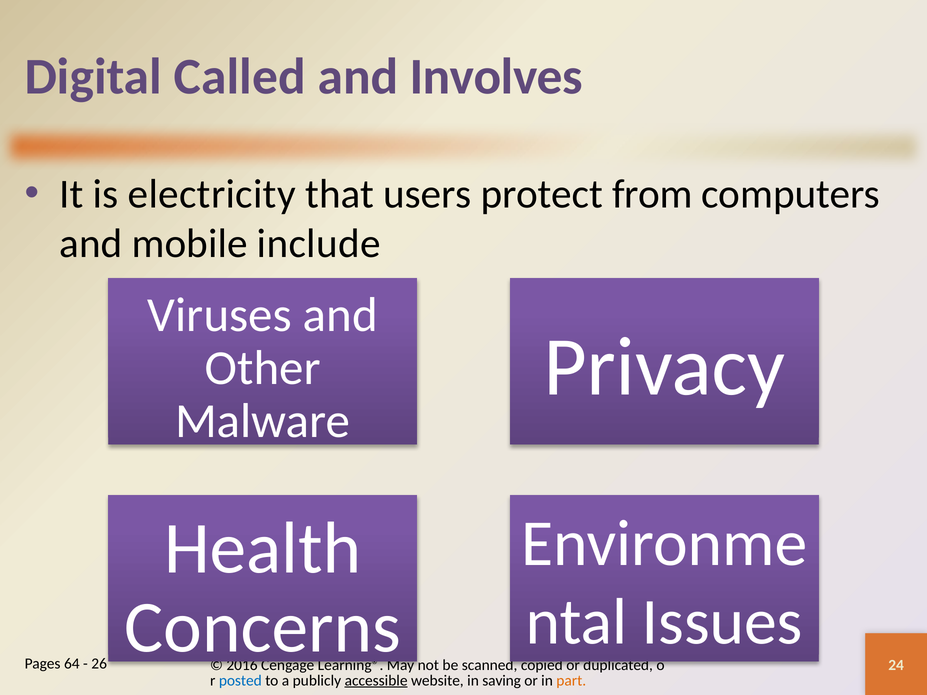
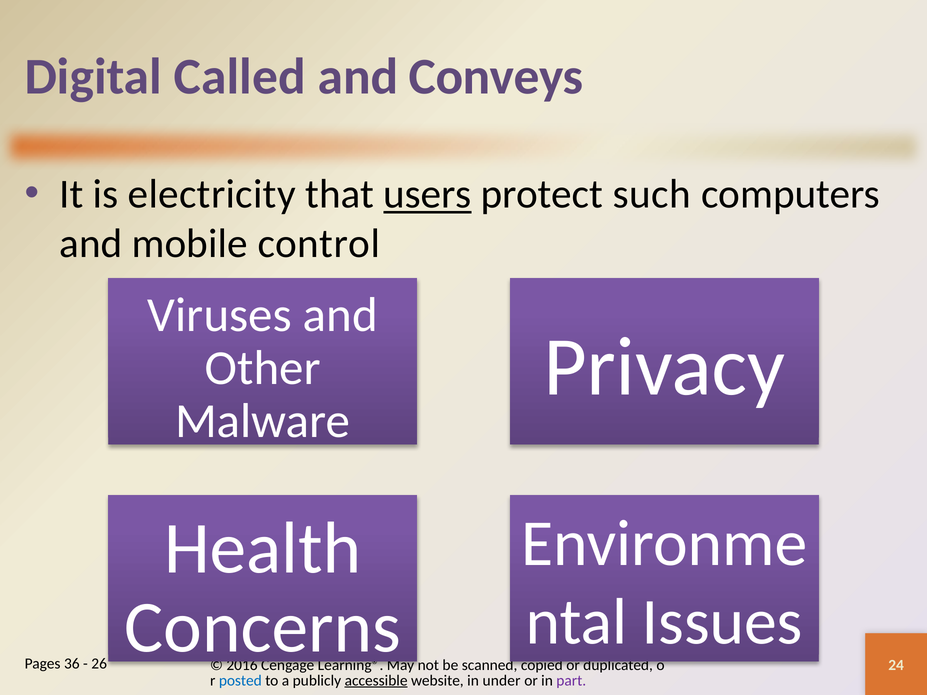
Involves: Involves -> Conveys (496, 77)
users underline: none -> present (427, 194)
from: from -> such (652, 194)
include: include -> control (319, 244)
64: 64 -> 36 (72, 664)
saving: saving -> under (502, 681)
part colour: orange -> purple (571, 681)
